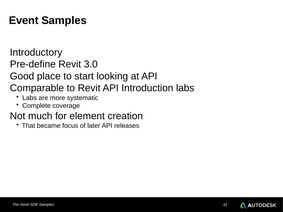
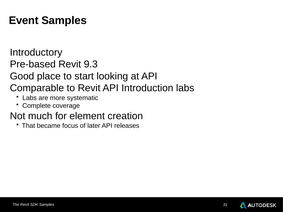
Pre-define: Pre-define -> Pre-based (33, 64)
3.0: 3.0 -> 9.3 (91, 64)
